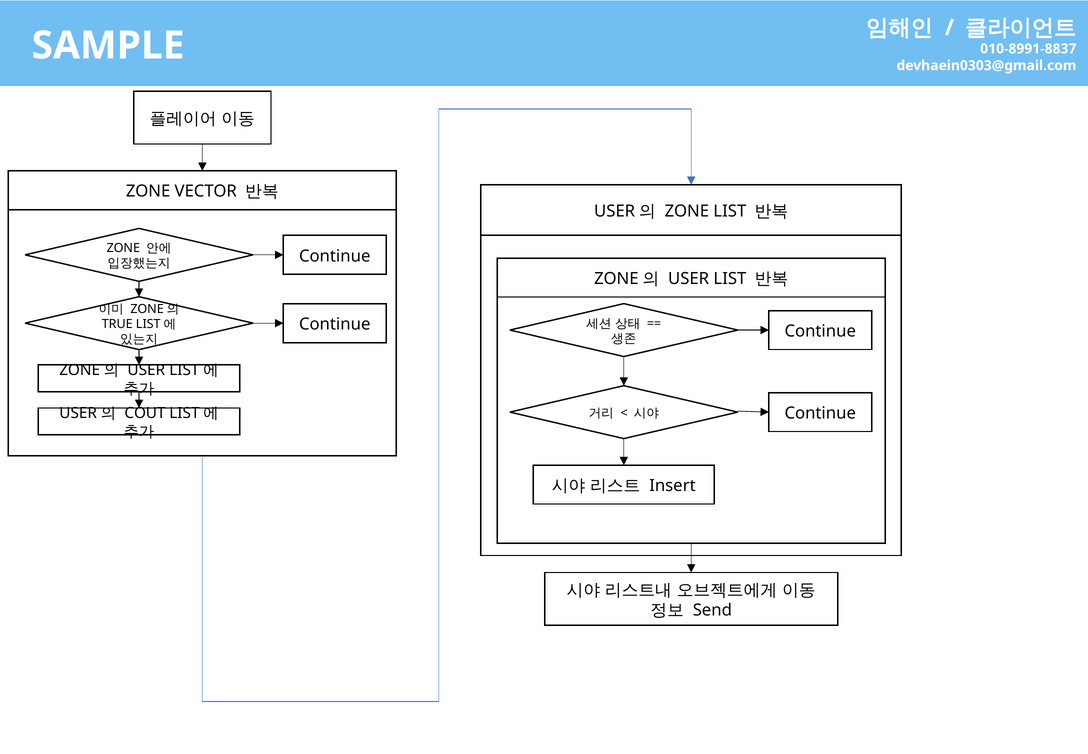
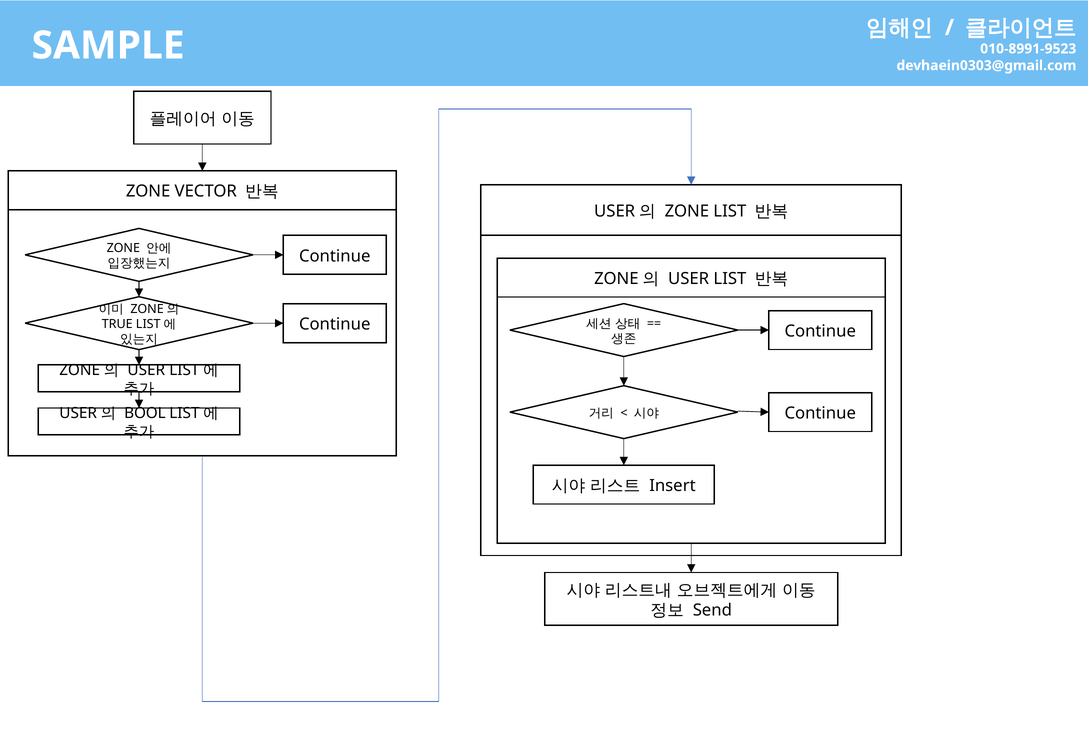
010-8991-8837: 010-8991-8837 -> 010-8991-9523 (1028, 49)
COUT: COUT -> BOOL (145, 413)
